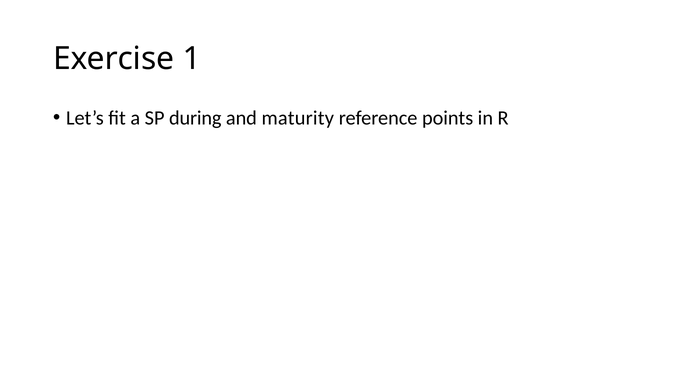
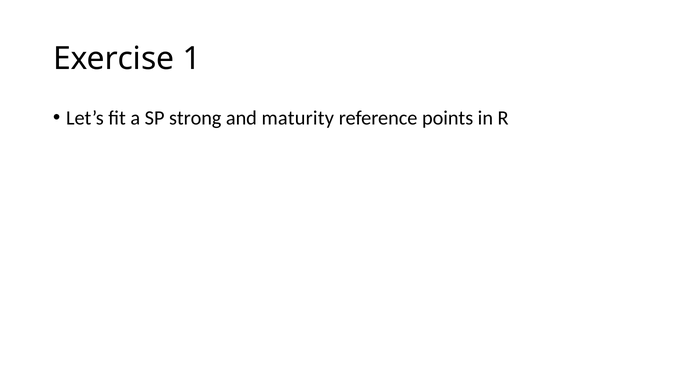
during: during -> strong (195, 118)
